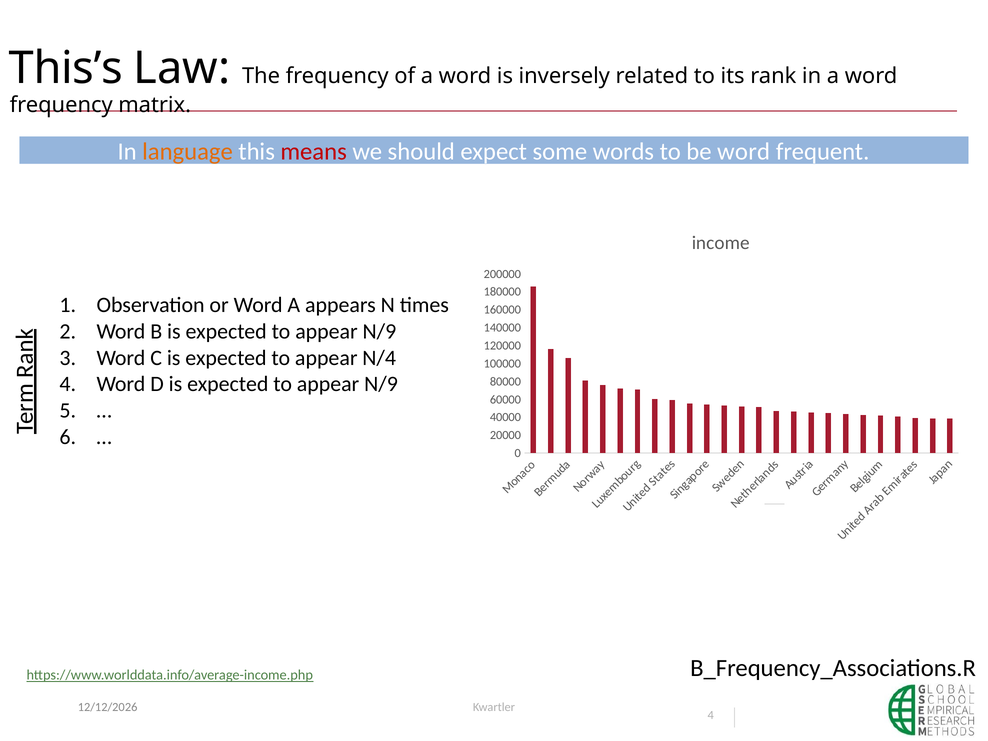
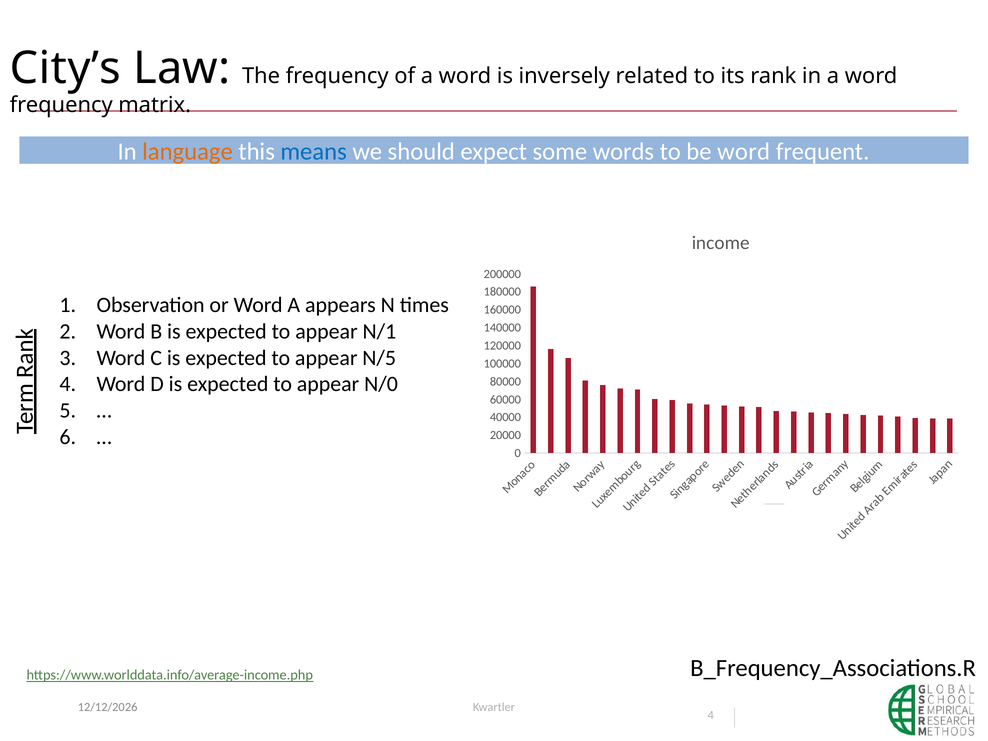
This’s: This’s -> City’s (65, 68)
means colour: red -> blue (314, 152)
N/9: N/9 -> N/1 (379, 332)
N/4: N/4 -> N/5 (379, 358)
N/9: N/9 -> N/0 (381, 384)
